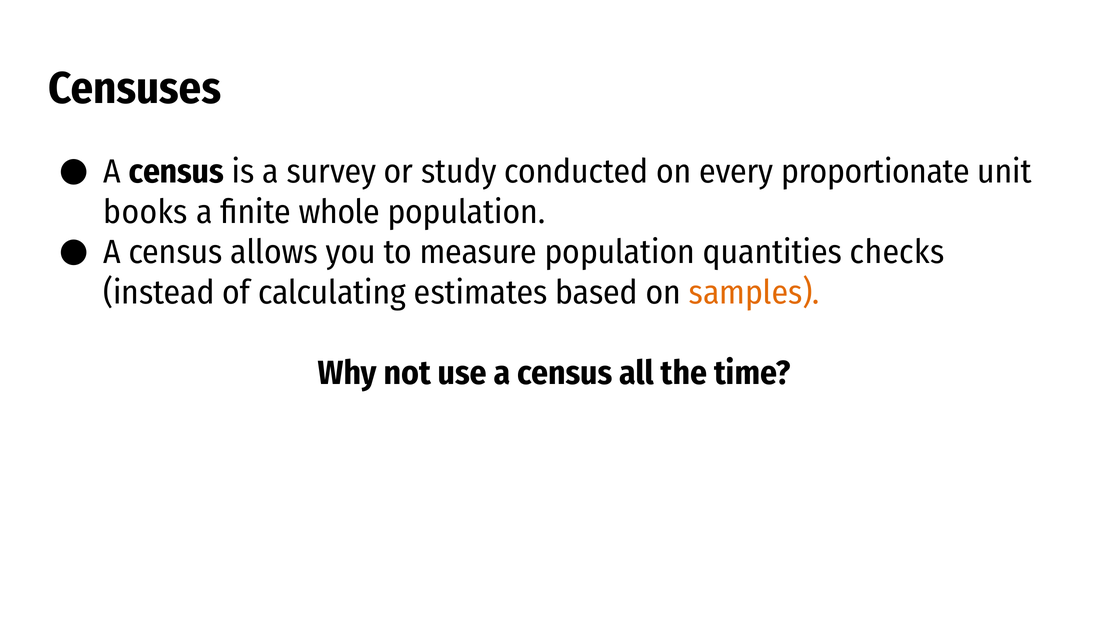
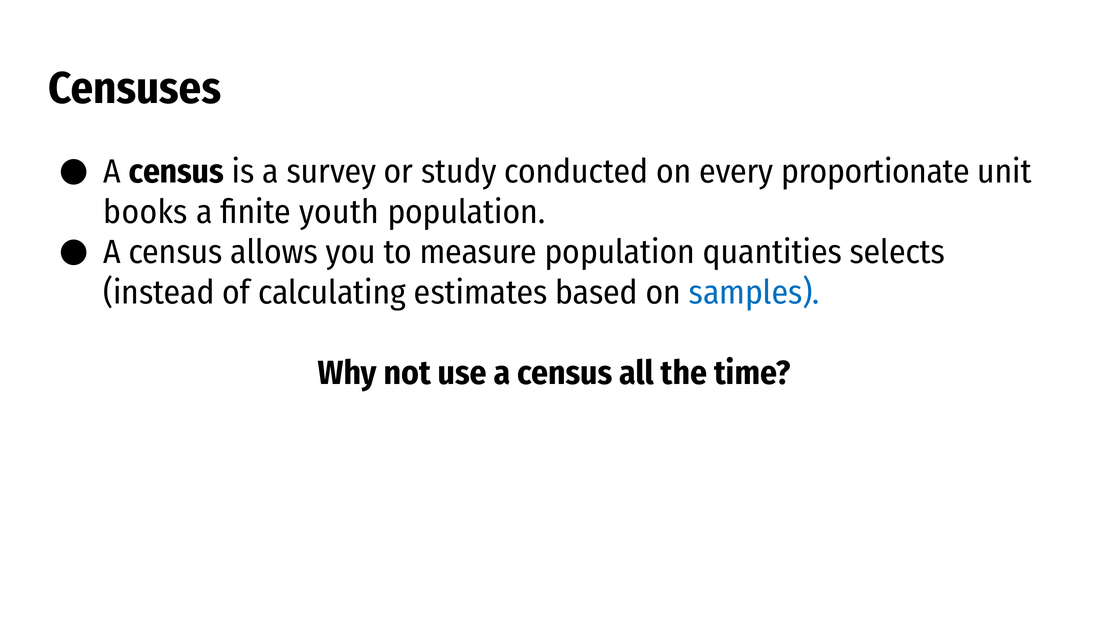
whole: whole -> youth (339, 212)
checks: checks -> selects (897, 252)
samples colour: orange -> blue (754, 292)
